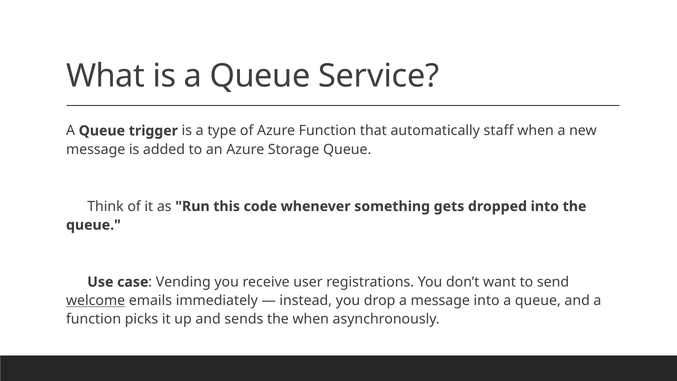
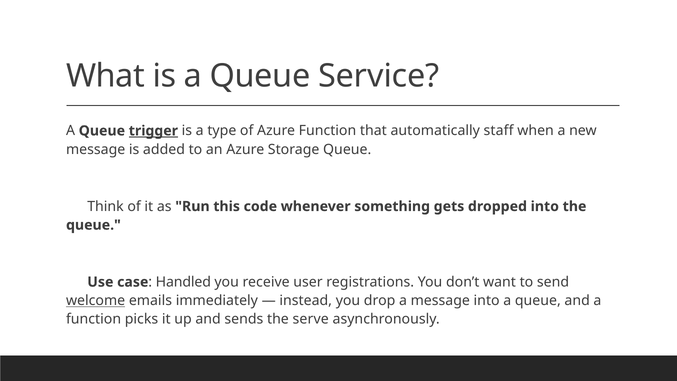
trigger underline: none -> present (153, 131)
Vending: Vending -> Handled (183, 282)
the when: when -> serve (311, 319)
